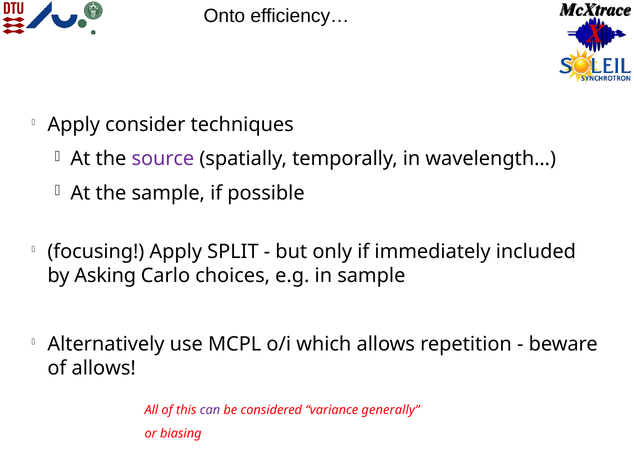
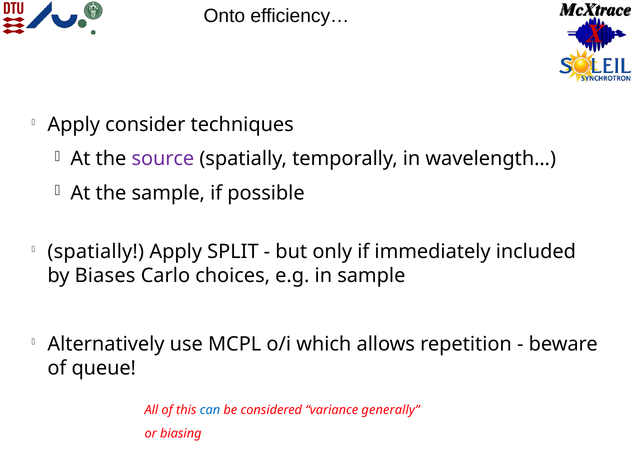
focusing: focusing -> spatially (96, 252)
Asking: Asking -> Biases (105, 276)
of allows: allows -> queue (104, 369)
can colour: purple -> blue (210, 411)
